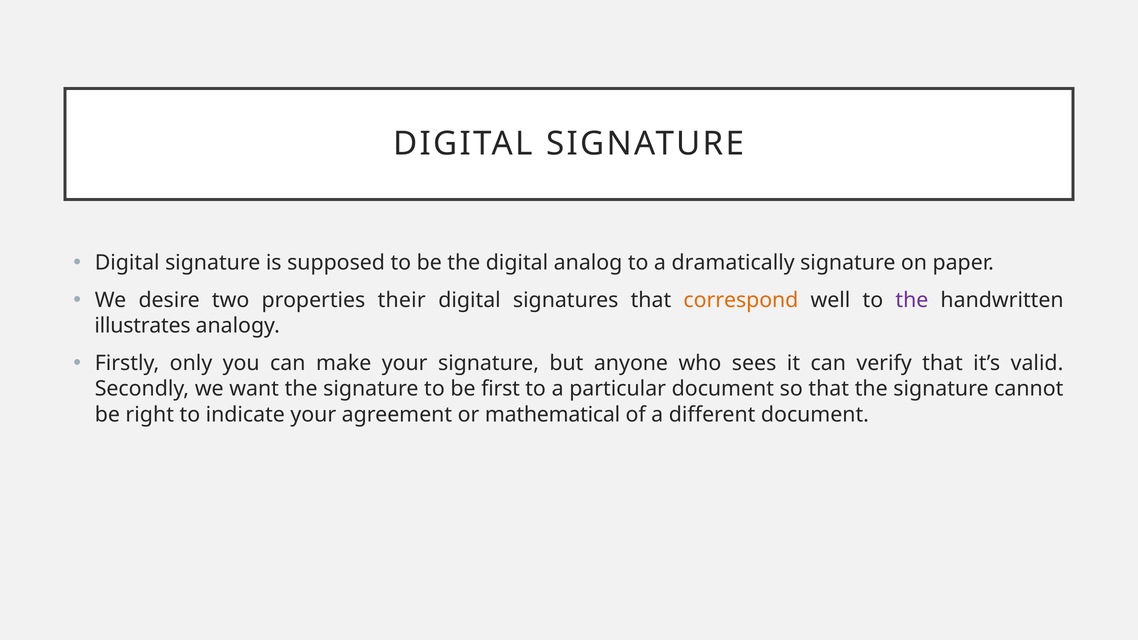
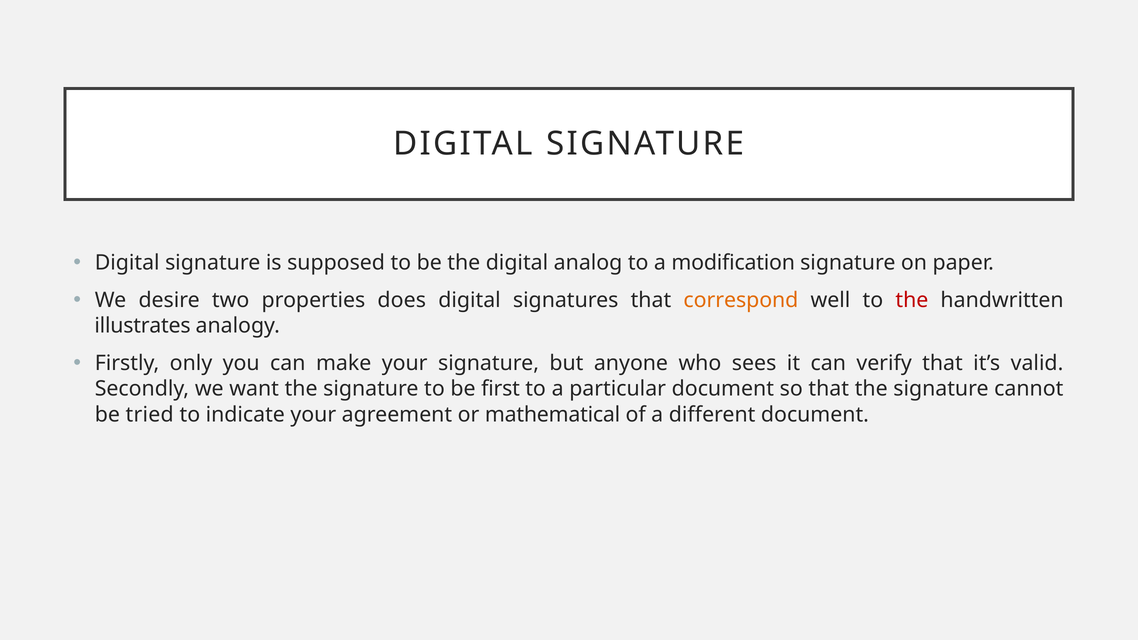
dramatically: dramatically -> modification (733, 263)
their: their -> does (402, 300)
the colour: purple -> red (912, 300)
right: right -> tried (150, 415)
